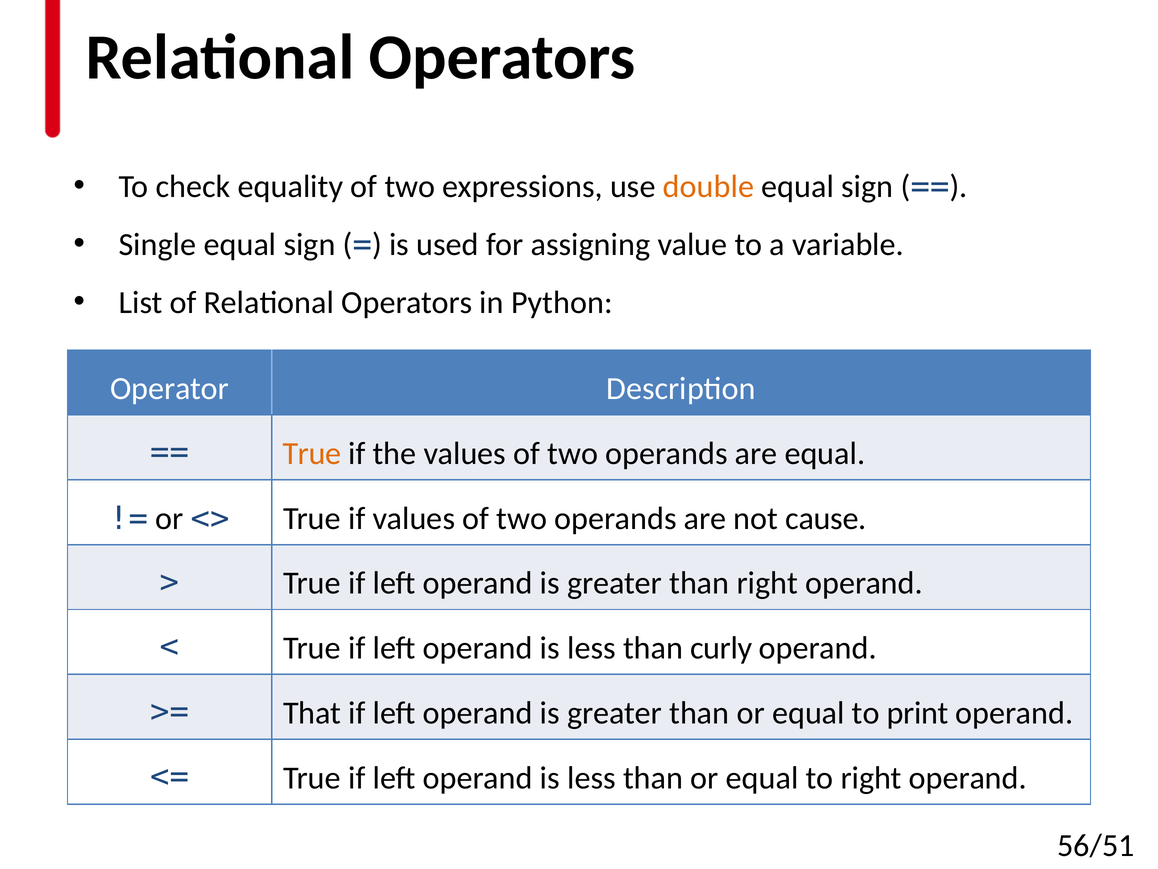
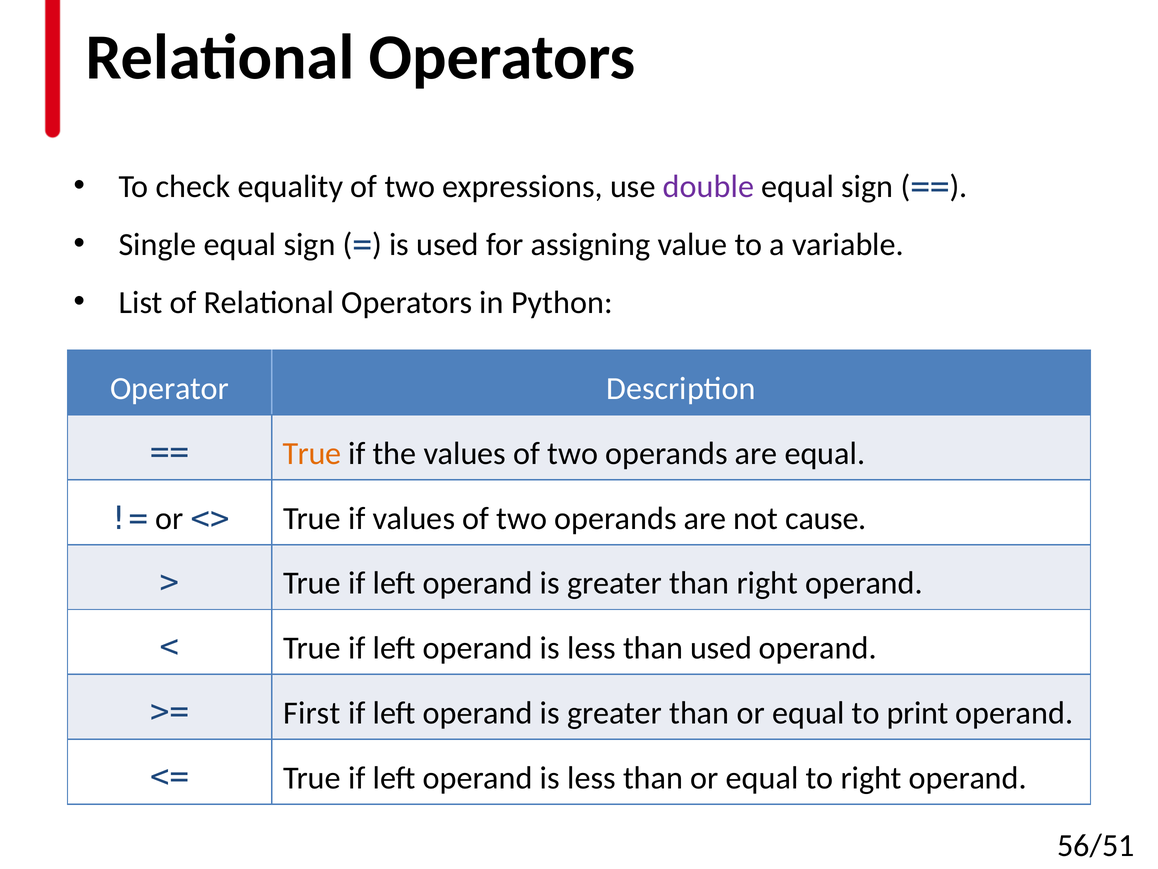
double colour: orange -> purple (708, 186)
than curly: curly -> used (721, 648)
That: That -> First (312, 713)
